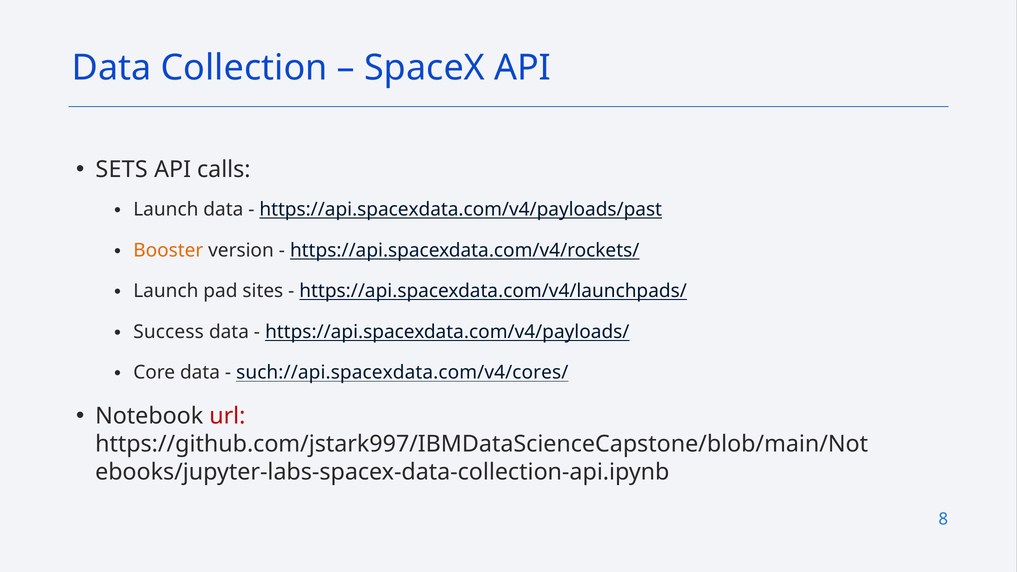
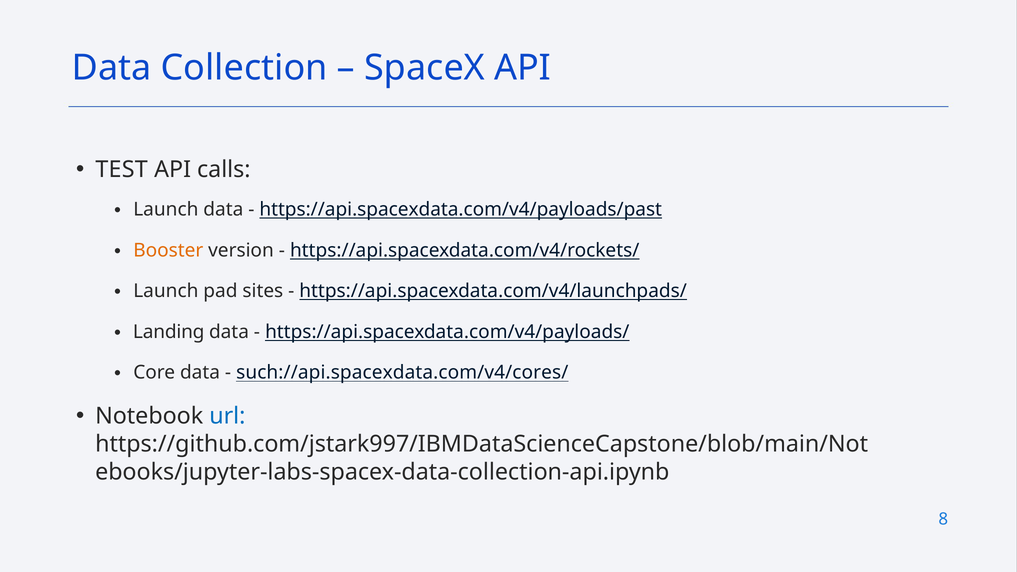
SETS: SETS -> TEST (122, 170)
Success: Success -> Landing (169, 332)
url colour: red -> blue (227, 416)
